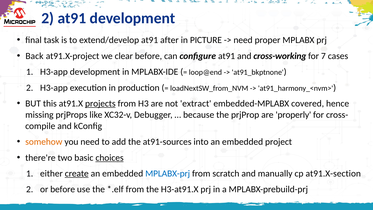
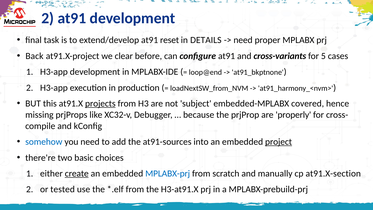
after: after -> reset (170, 40)
PICTURE: PICTURE -> DETAILS (206, 40)
cross-working: cross-working -> cross-variants (280, 56)
7: 7 -> 5 (323, 56)
extract: extract -> subject (196, 103)
somehow colour: orange -> blue (44, 142)
project underline: none -> present (279, 142)
choices underline: present -> none (110, 158)
or before: before -> tested (63, 189)
